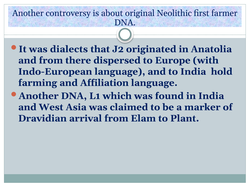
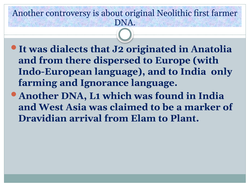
hold: hold -> only (222, 72)
Affiliation: Affiliation -> Ignorance (104, 83)
